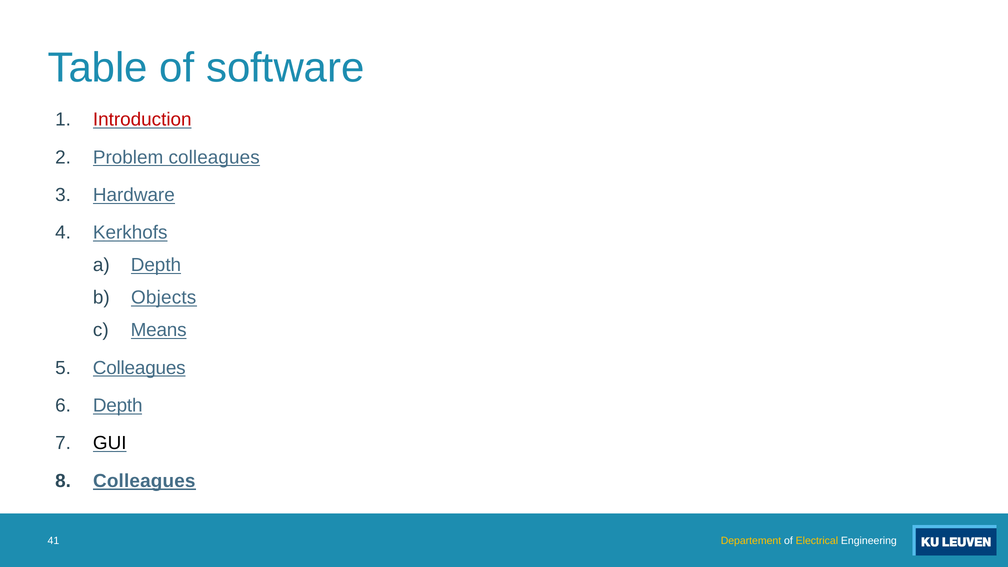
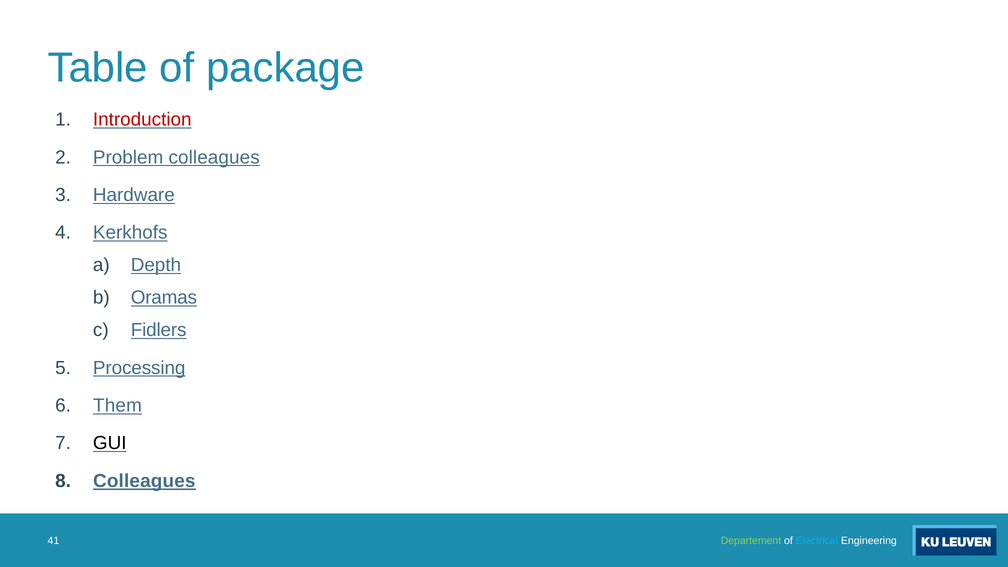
software: software -> package (285, 68)
Objects: Objects -> Oramas (164, 298)
Means: Means -> Fidlers (159, 330)
Colleagues: Colleagues -> Processing (139, 368)
Depth: Depth -> Them (118, 405)
Departement colour: yellow -> light green (751, 541)
Electrical colour: yellow -> light blue (817, 541)
